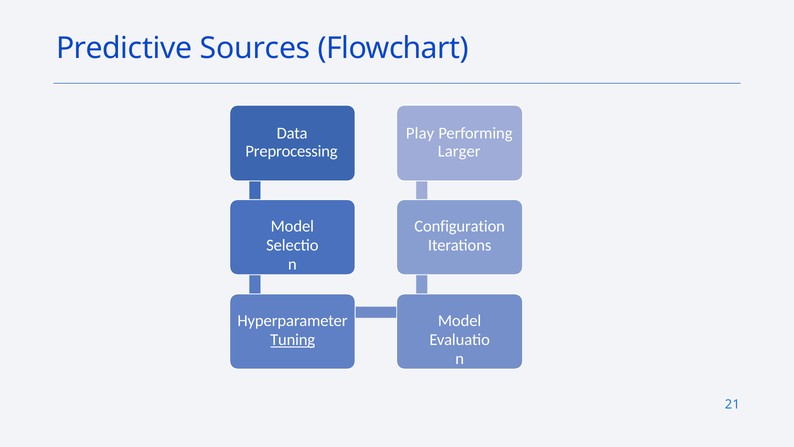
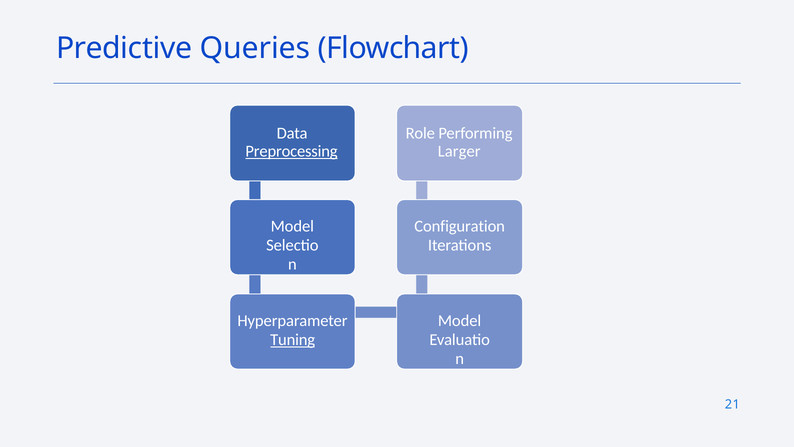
Sources: Sources -> Queries (255, 48)
Play: Play -> Role (420, 133)
Preprocessing underline: none -> present (292, 151)
